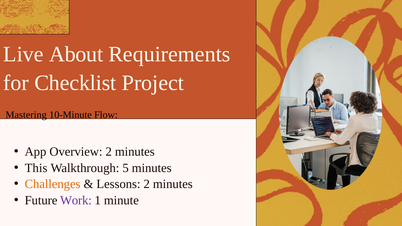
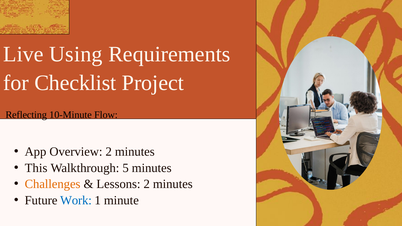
About: About -> Using (76, 54)
Mastering: Mastering -> Reflecting (26, 115)
Work colour: purple -> blue (76, 200)
